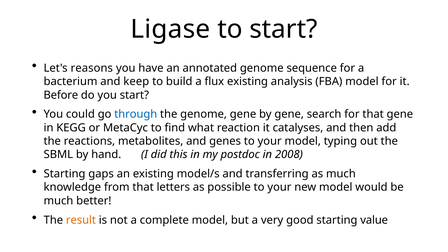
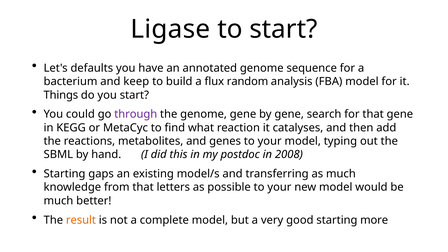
reasons: reasons -> defaults (92, 68)
flux existing: existing -> random (248, 82)
Before: Before -> Things (61, 95)
through colour: blue -> purple (136, 114)
value: value -> more (374, 220)
